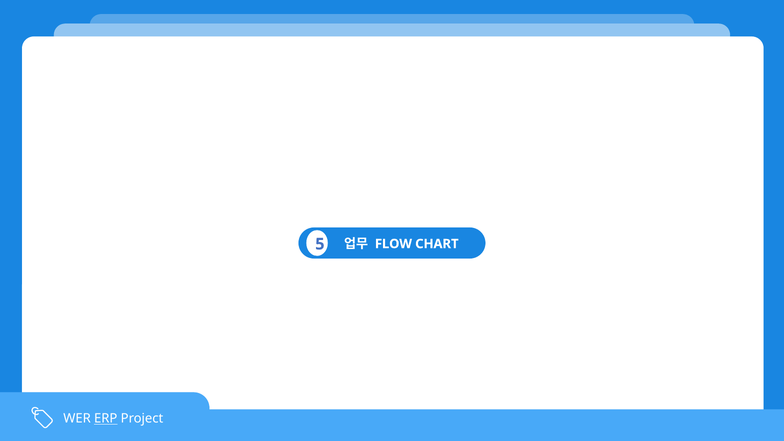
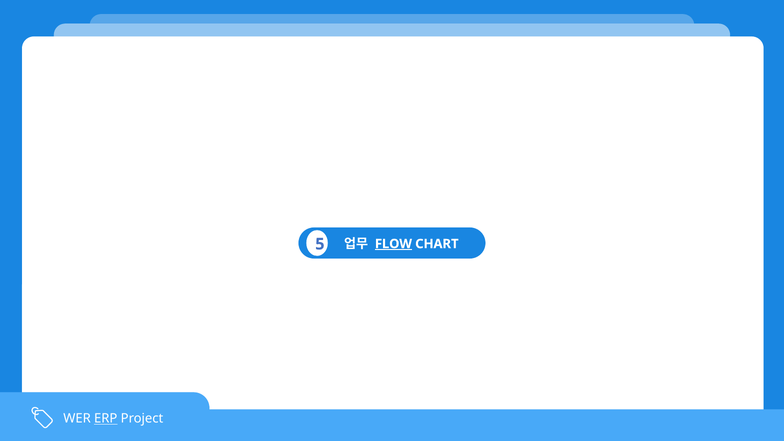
FLOW underline: none -> present (393, 244)
